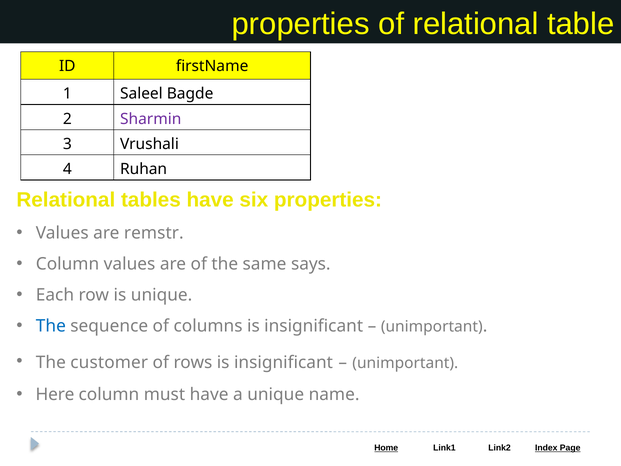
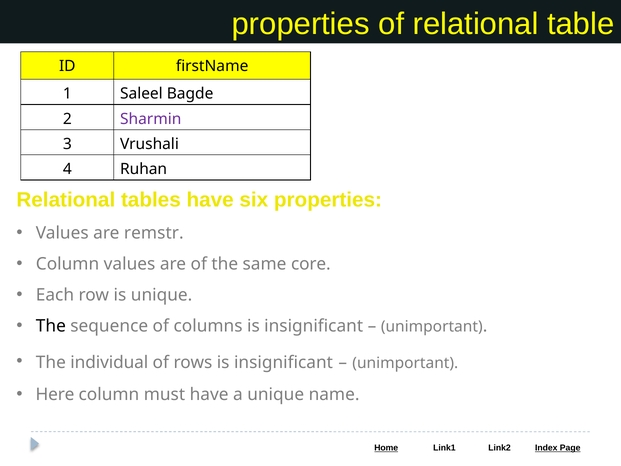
says: says -> core (311, 264)
The colour: blue -> black (51, 326)
customer: customer -> individual (109, 363)
